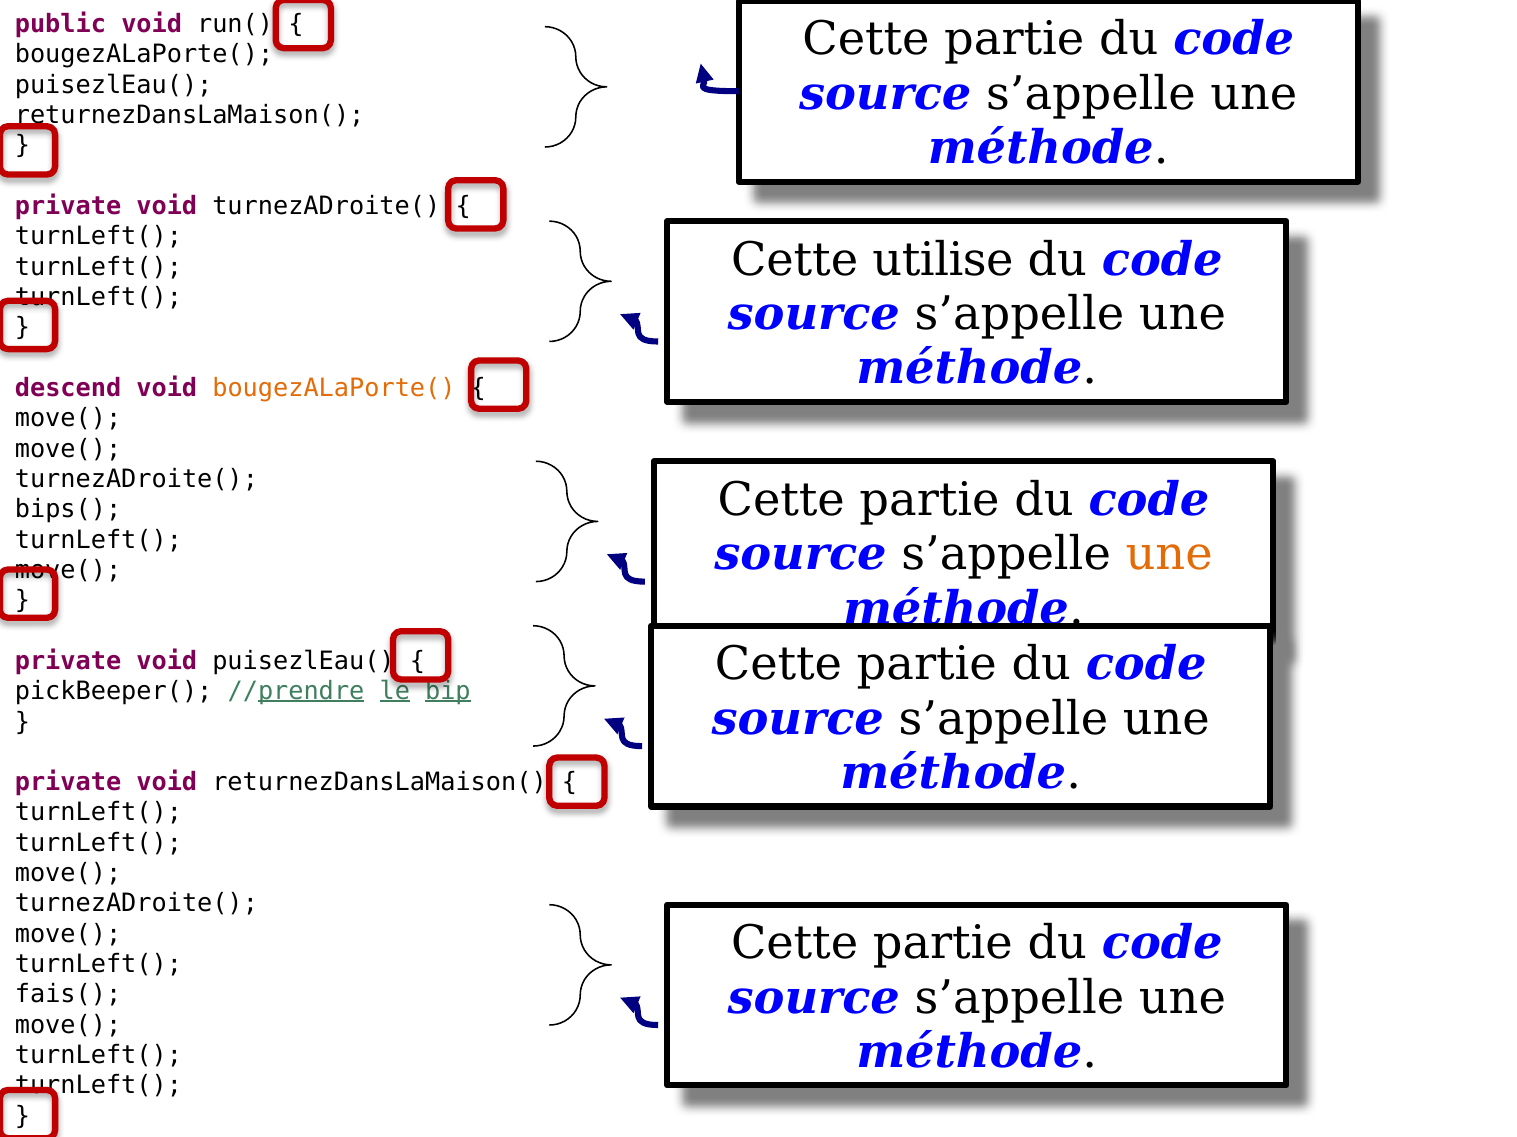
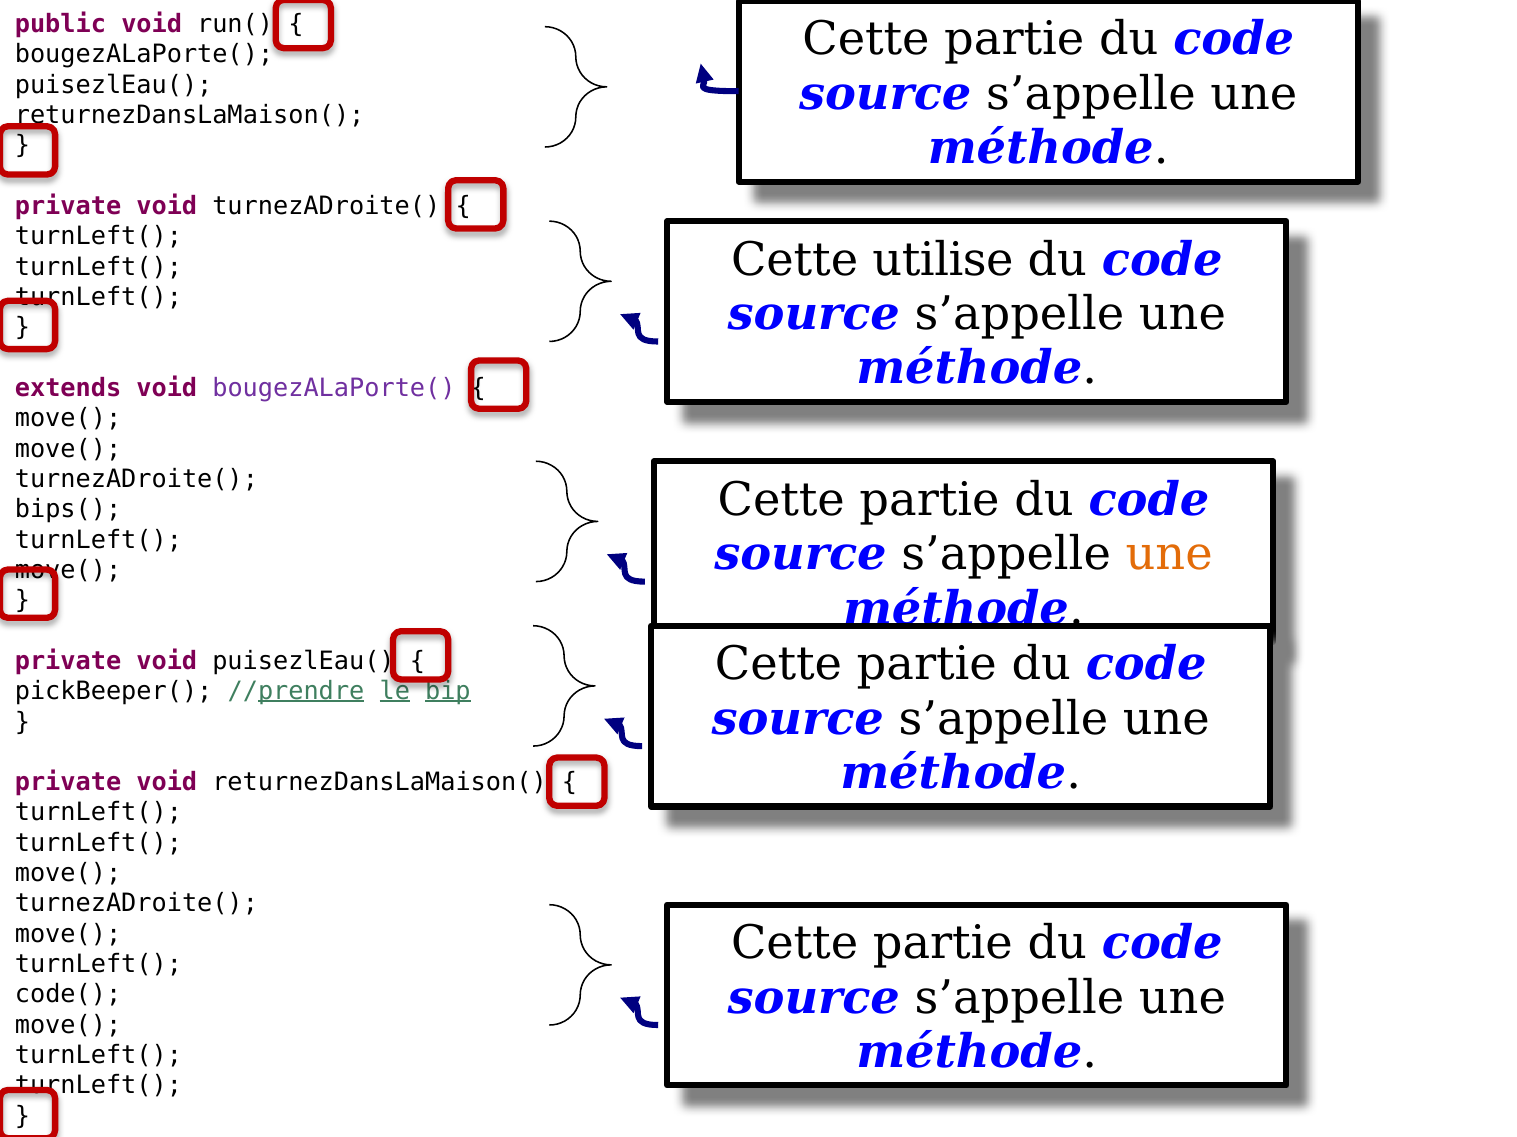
descend: descend -> extends (68, 388)
bougezALaPorte( colour: orange -> purple (334, 388)
fais(: fais( -> code( (68, 995)
